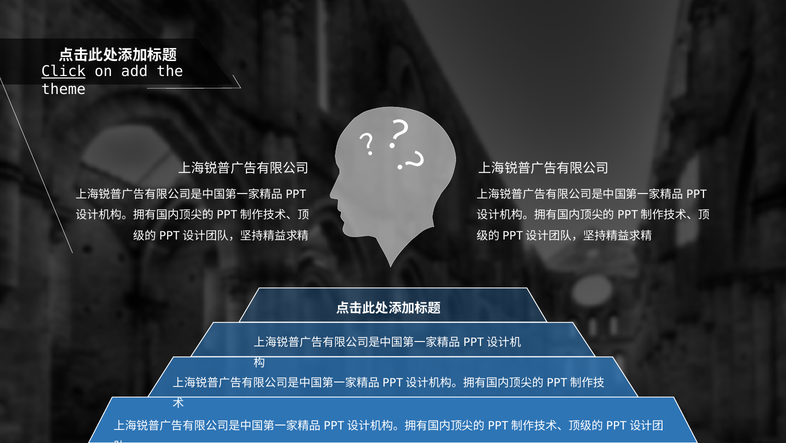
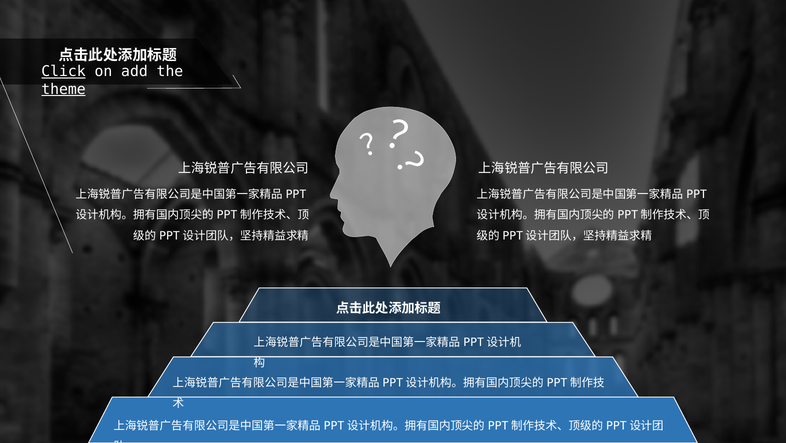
theme underline: none -> present (64, 89)
